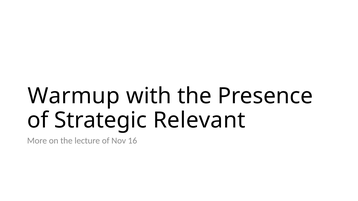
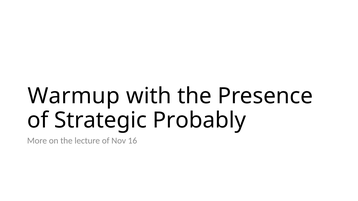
Relevant: Relevant -> Probably (199, 120)
